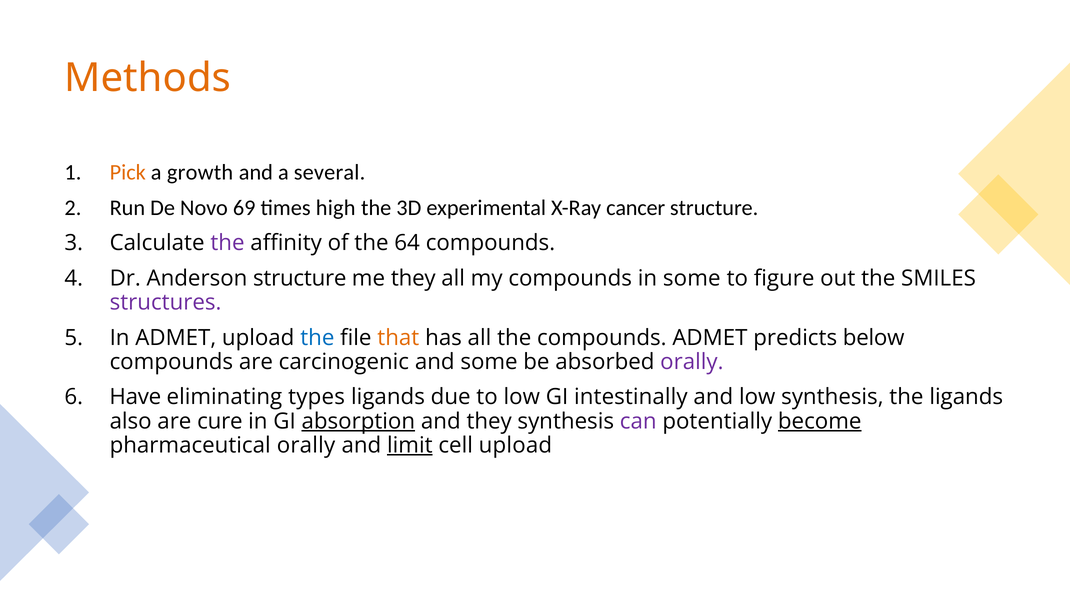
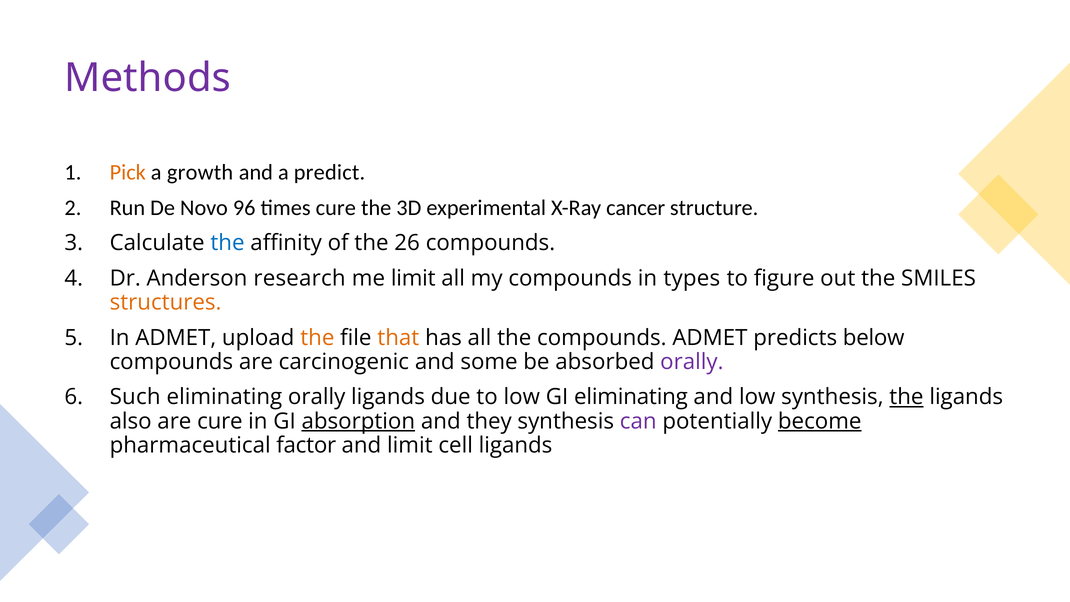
Methods colour: orange -> purple (148, 78)
several: several -> predict (330, 172)
69: 69 -> 96 (244, 208)
times high: high -> cure (336, 208)
the colour: purple -> blue (227, 243)
64: 64 -> 26 (407, 243)
Anderson structure: structure -> research (300, 278)
me they: they -> limit (413, 278)
in some: some -> types (692, 278)
structures colour: purple -> orange (166, 302)
the colour: blue -> orange (317, 338)
Have: Have -> Such (135, 397)
eliminating types: types -> orally (317, 397)
GI intestinally: intestinally -> eliminating (631, 397)
the underline: none -> present (906, 397)
pharmaceutical orally: orally -> factor (306, 445)
limit underline: present -> none (410, 445)
cell upload: upload -> ligands (515, 445)
